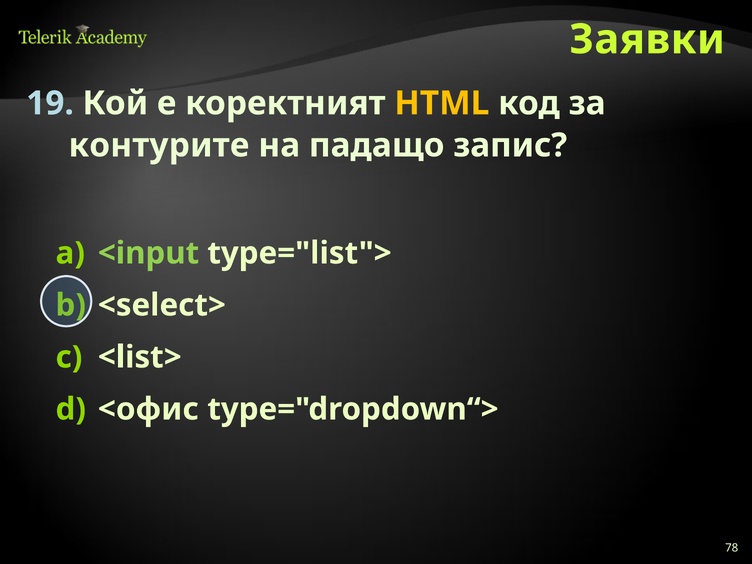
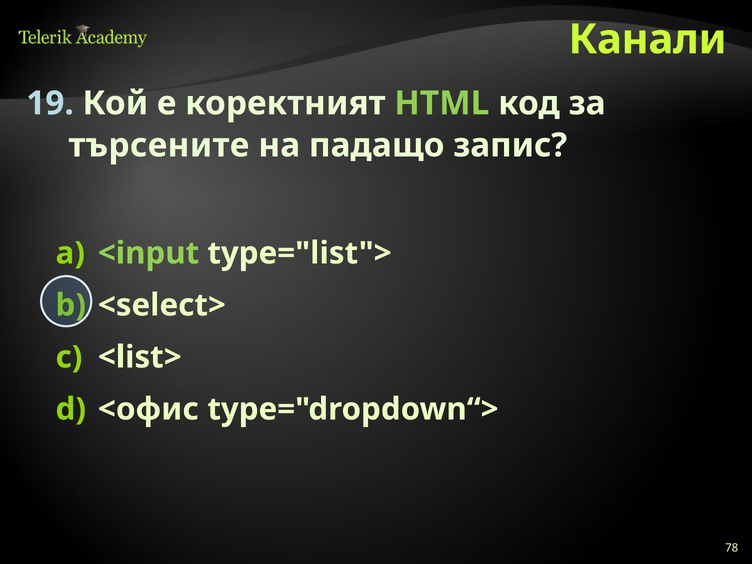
Заявки: Заявки -> Канали (648, 39)
HTML colour: yellow -> light green (442, 103)
контурите: контурите -> търсените (159, 145)
